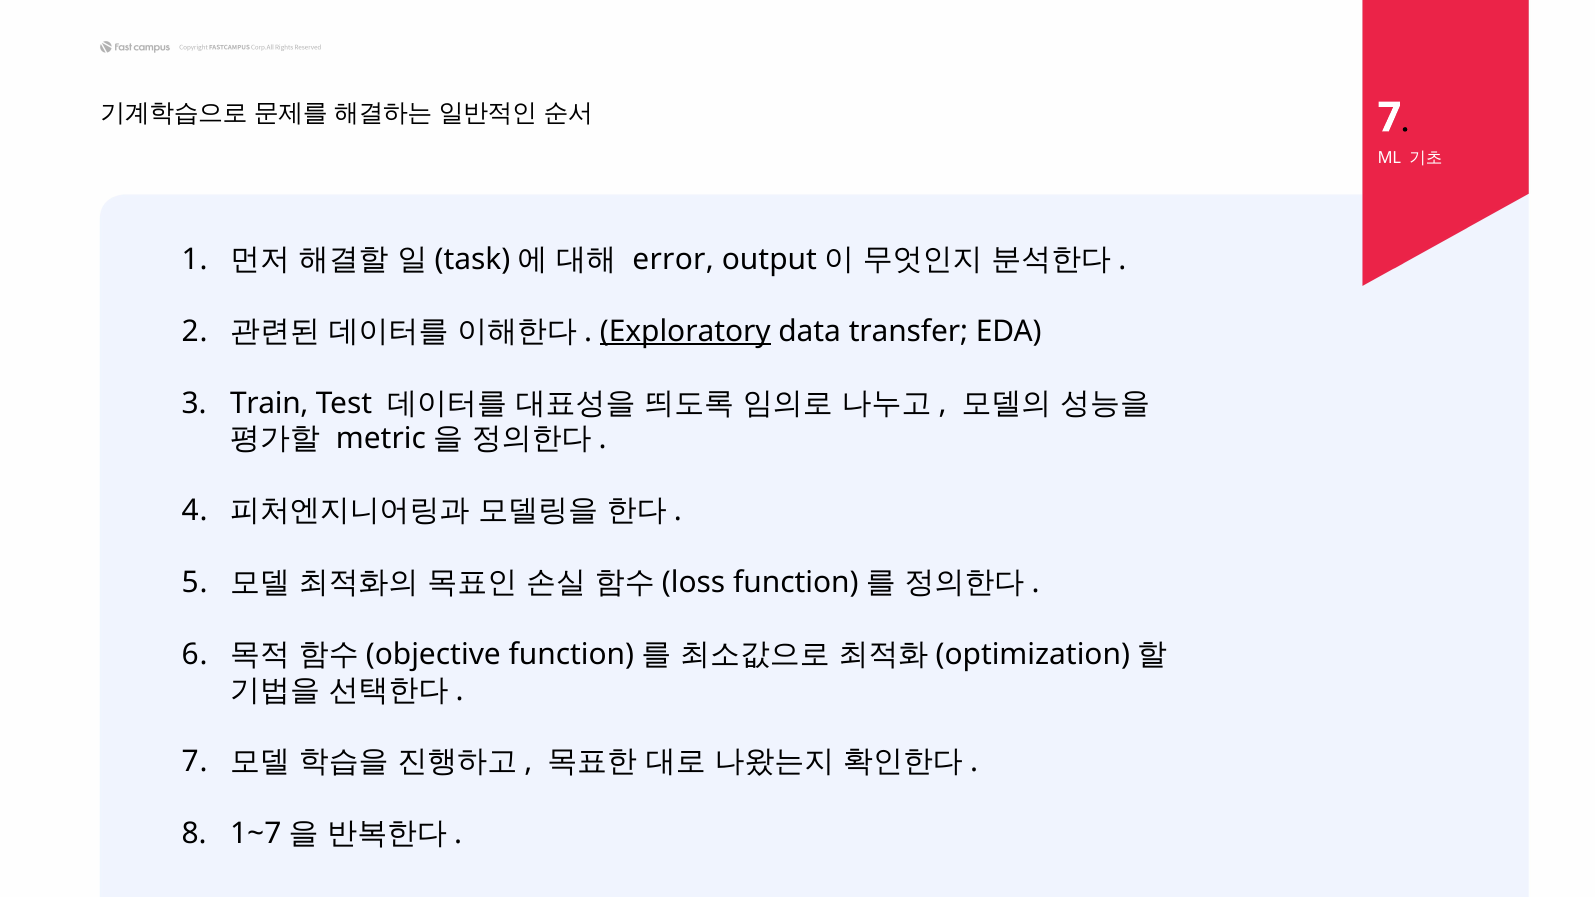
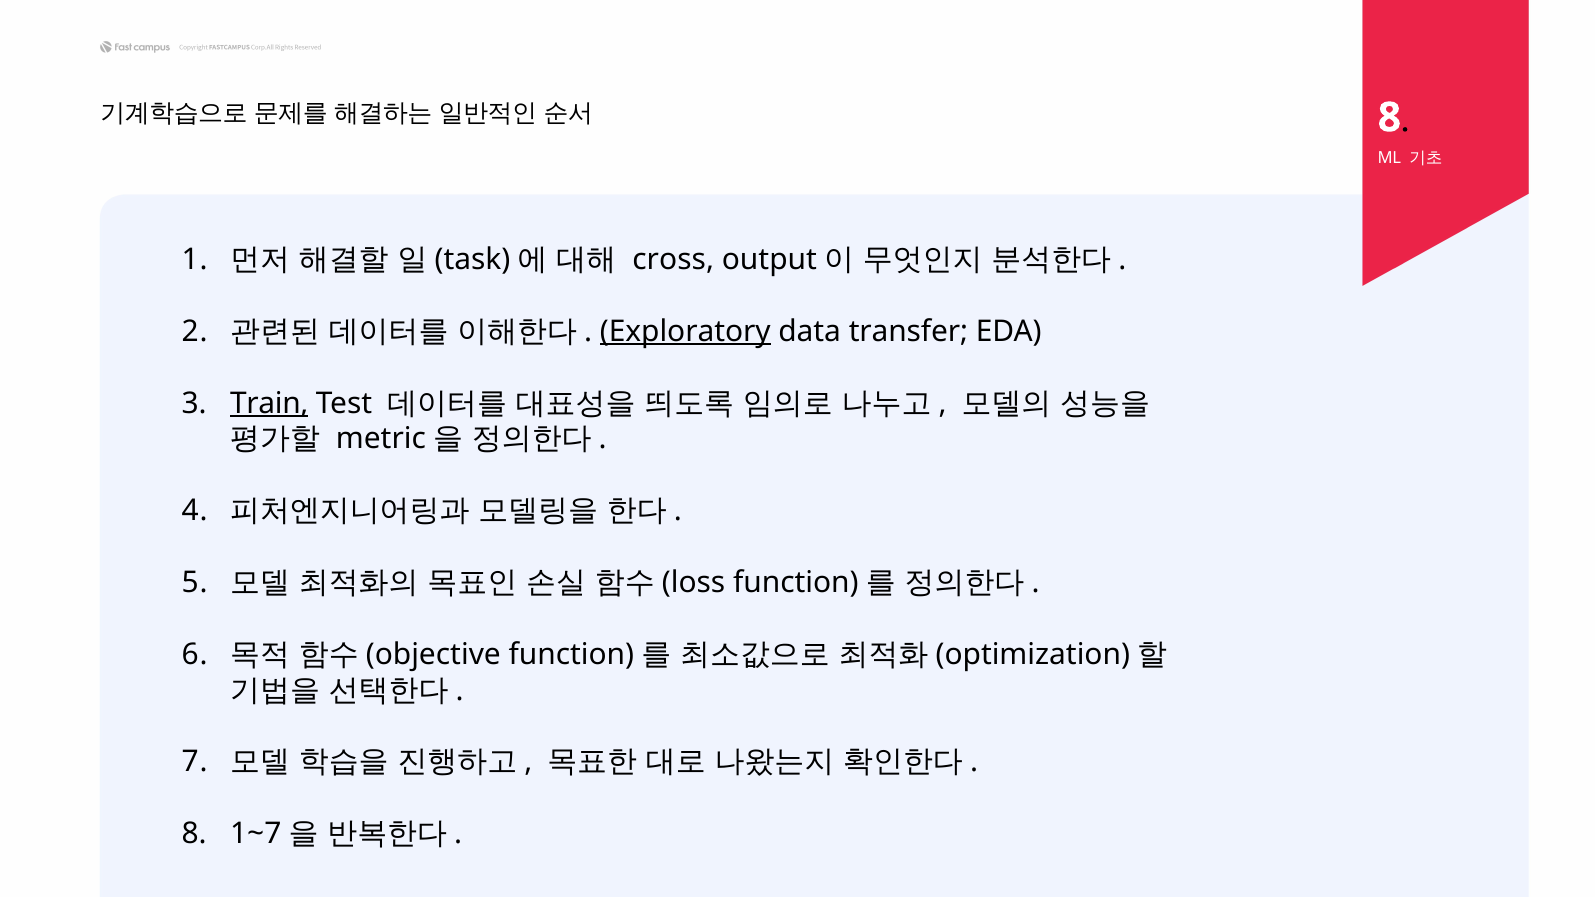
7: 7 -> 8 (1389, 118)
error: error -> cross (673, 260)
Train underline: none -> present (269, 403)
